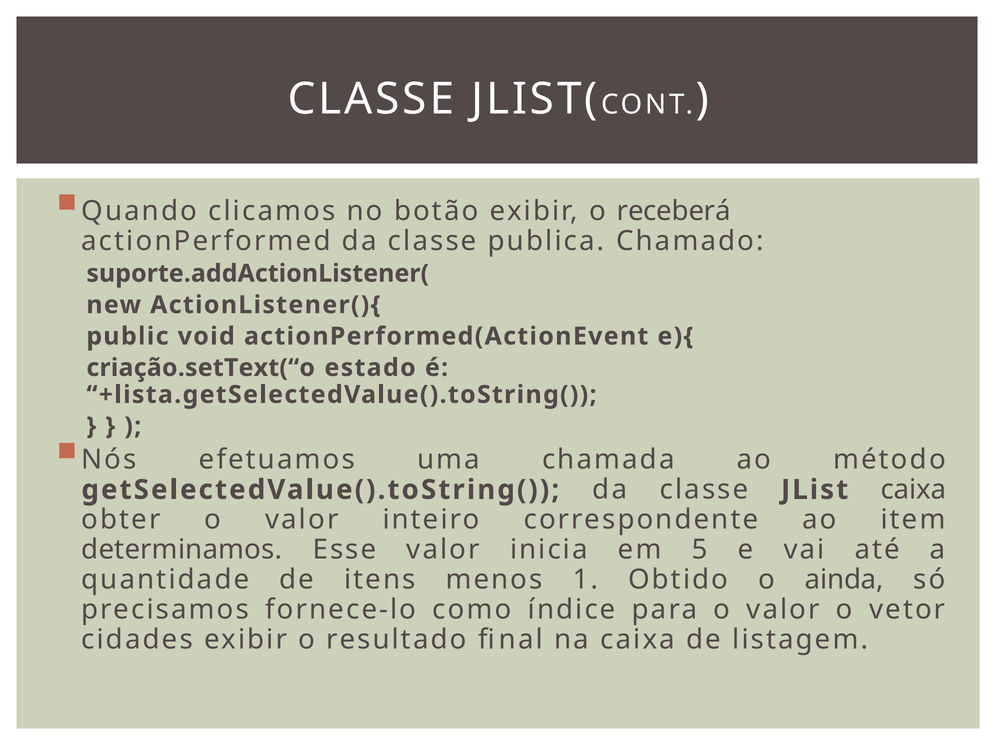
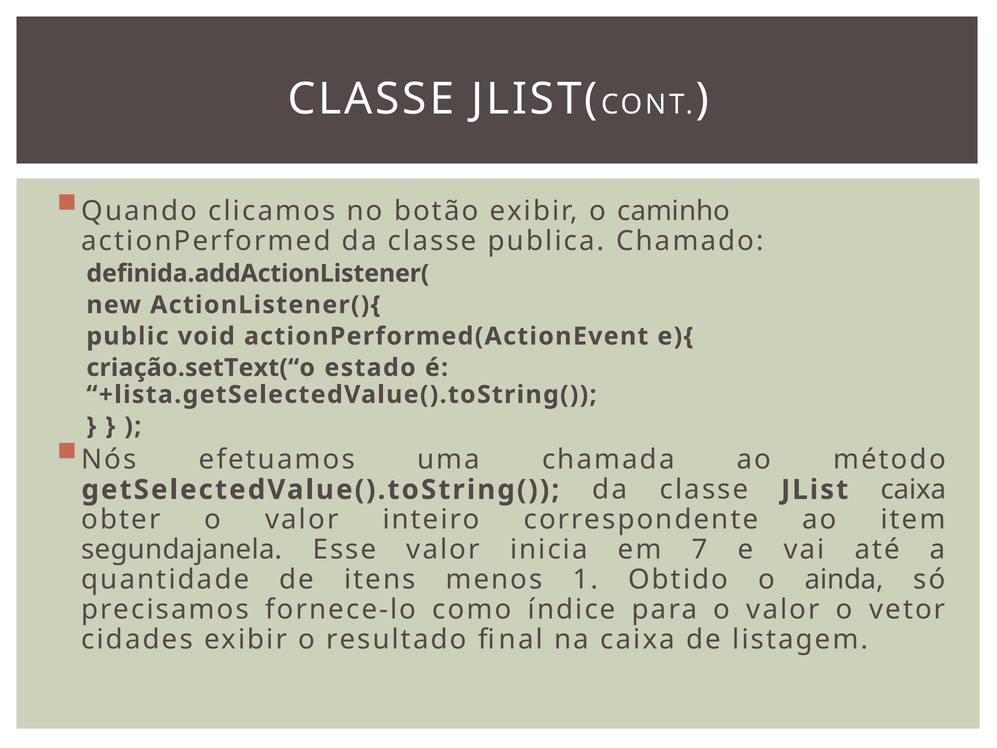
receberá: receberá -> caminho (674, 211)
suporte.addActionListener(: suporte.addActionListener( -> definida.addActionListener( (258, 273)
determinamos: determinamos -> segundajanela (182, 549)
5: 5 -> 7 (700, 549)
